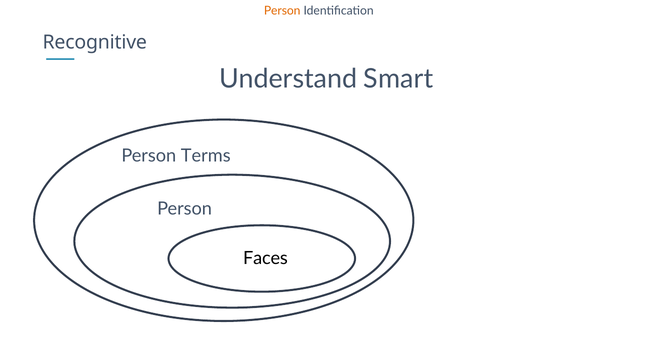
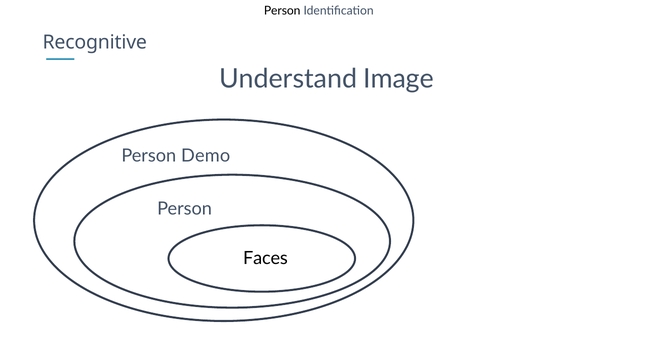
Person colour: orange -> black (282, 11)
Smart: Smart -> Image (399, 79)
Terms: Terms -> Demo (206, 156)
